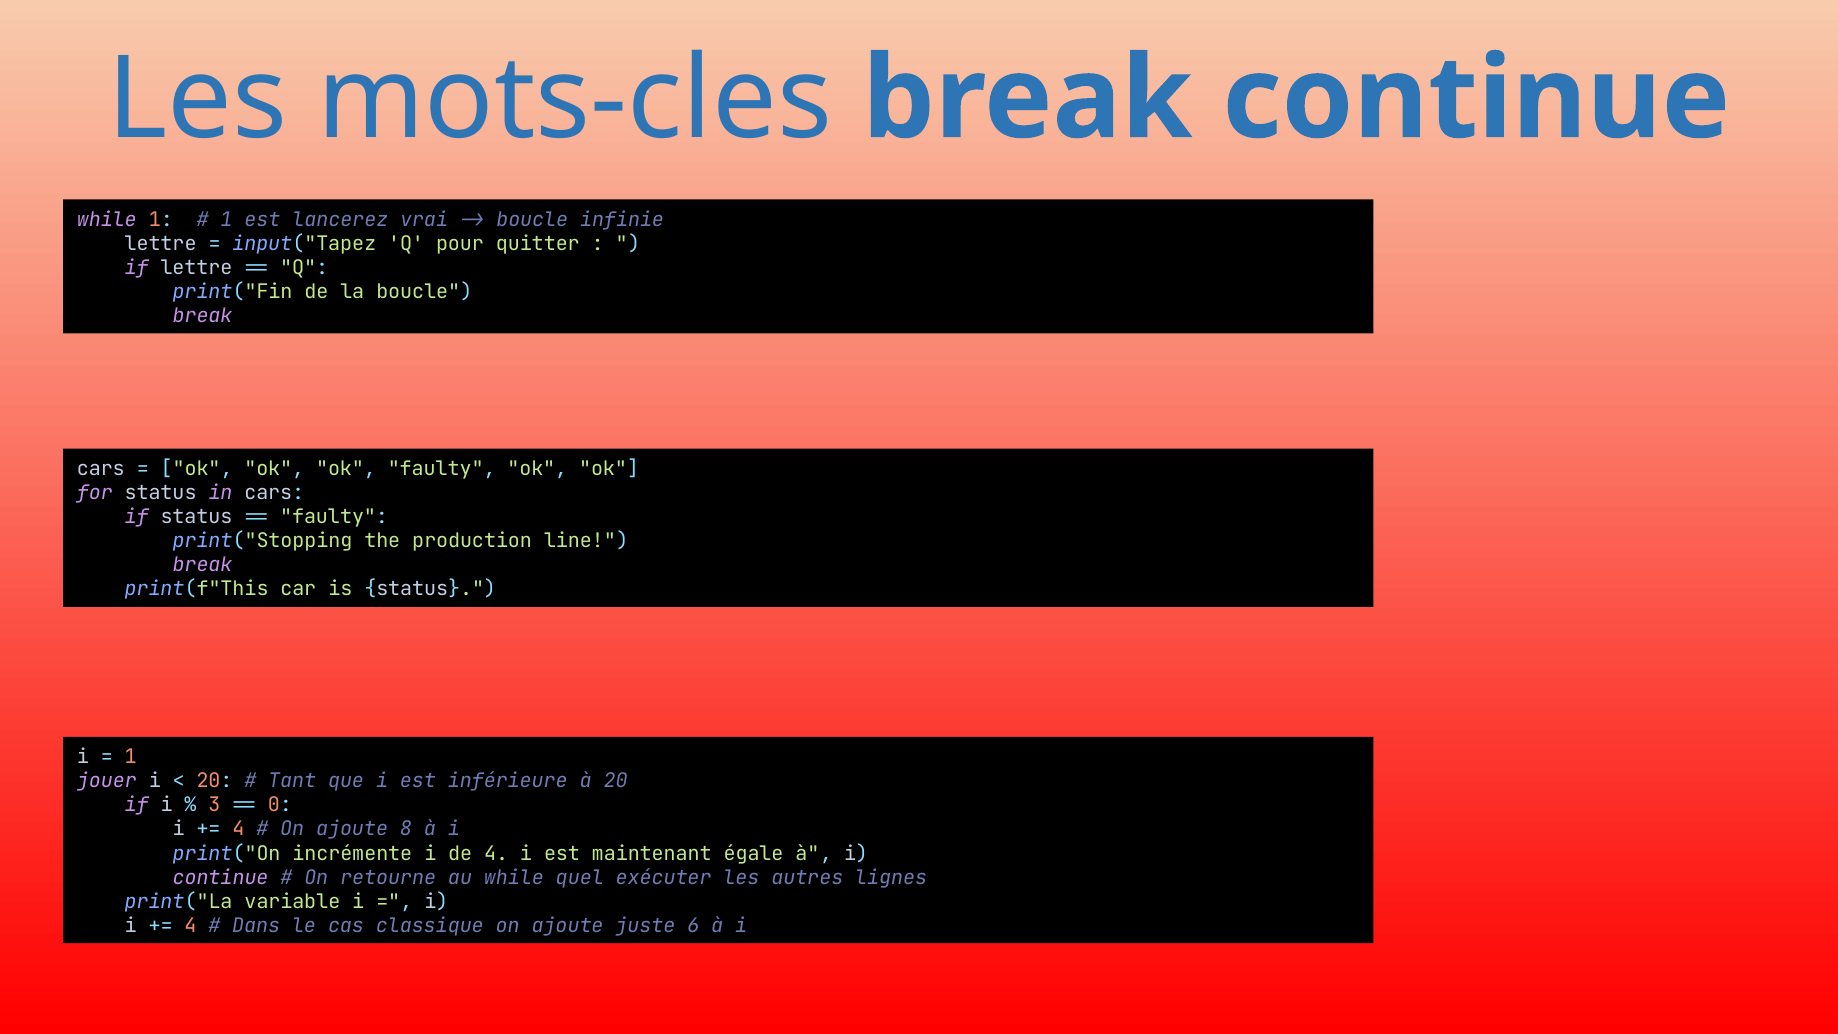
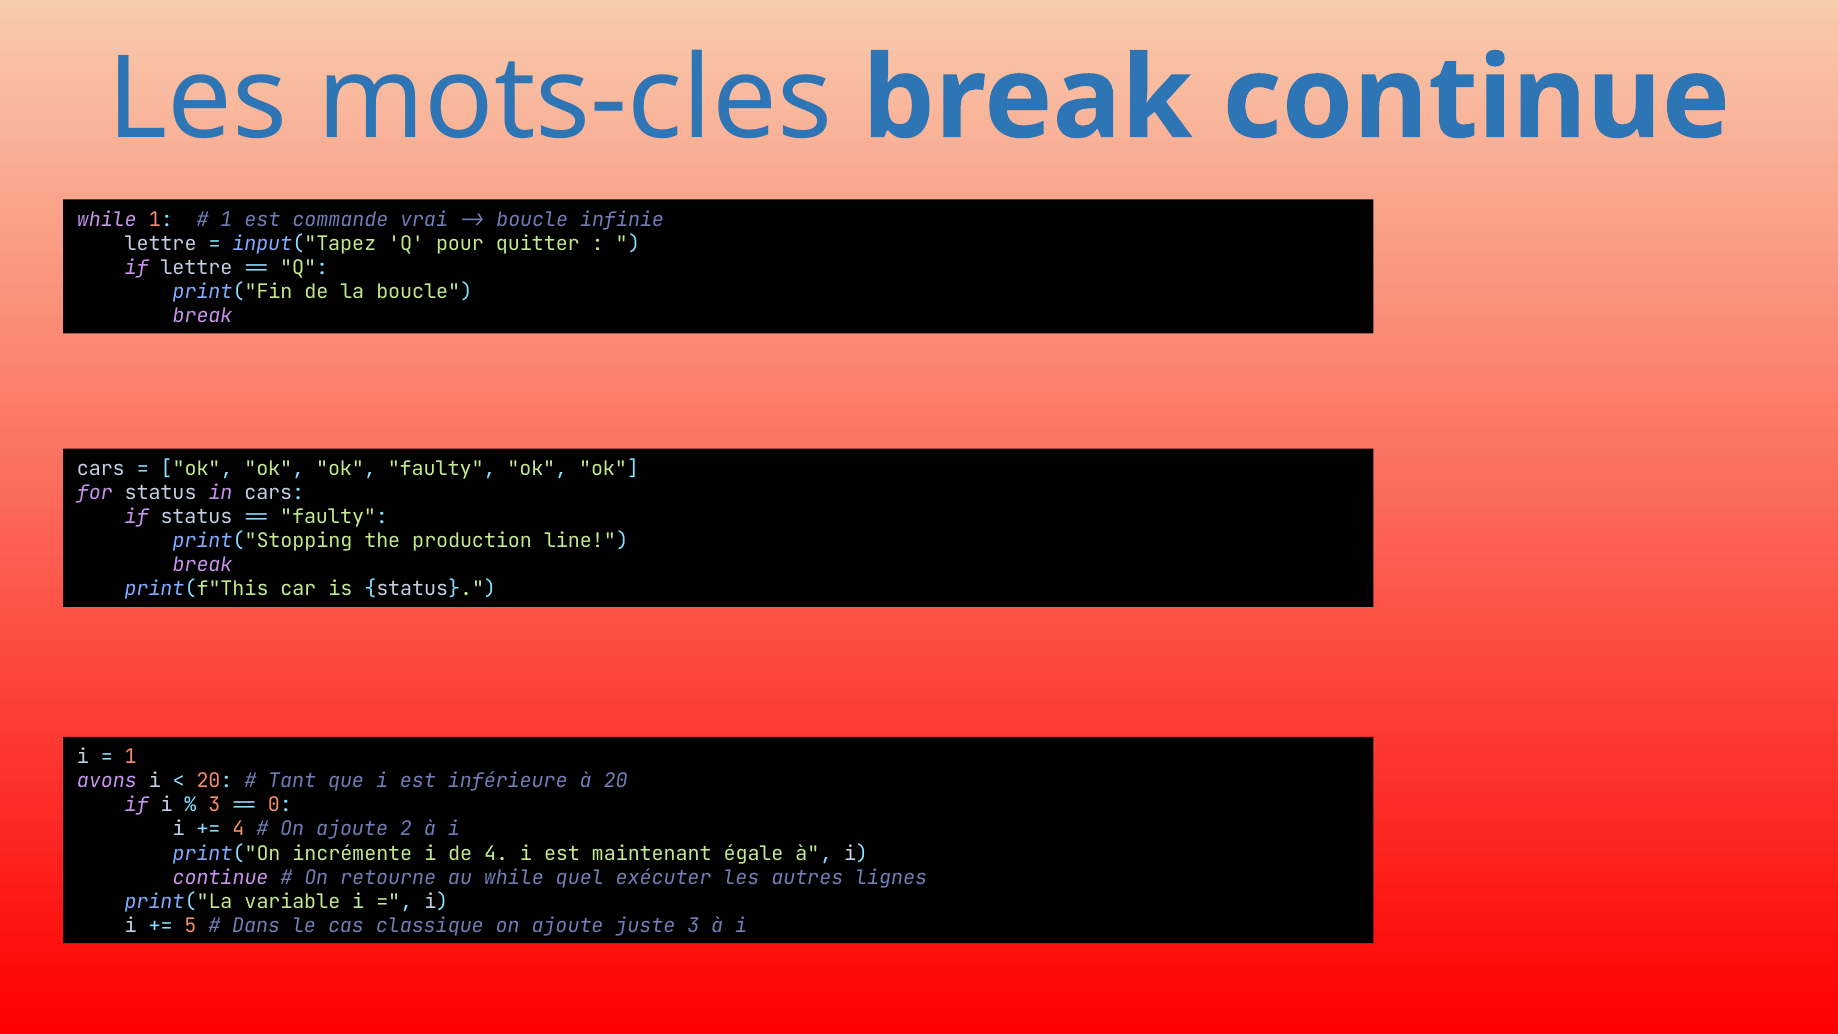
lancerez: lancerez -> commande (340, 220)
jouer: jouer -> avons (107, 781)
8: 8 -> 2 (406, 829)
4: 4 -> 5 (190, 926)
juste 6: 6 -> 3 (693, 926)
